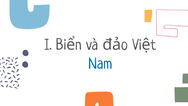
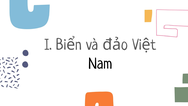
Nam colour: blue -> black (100, 63)
